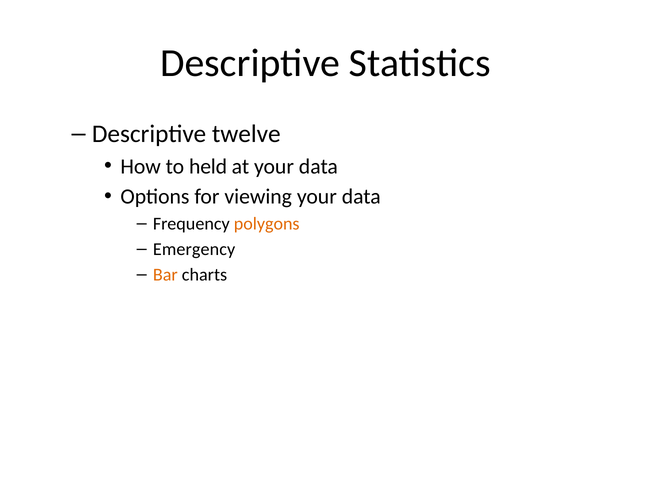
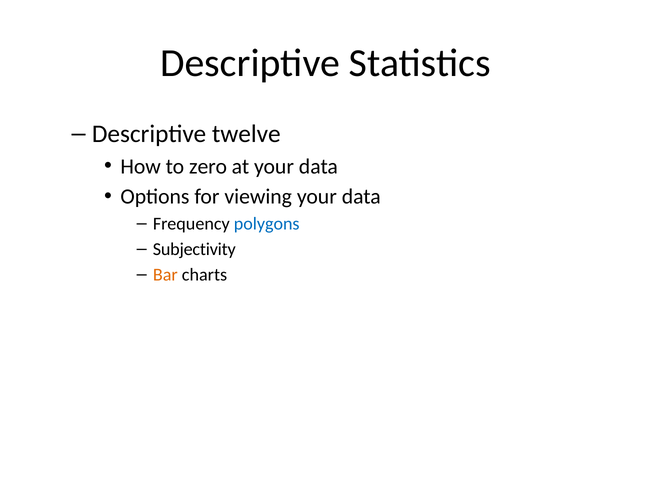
held: held -> zero (208, 166)
polygons colour: orange -> blue (267, 224)
Emergency: Emergency -> Subjectivity (194, 249)
